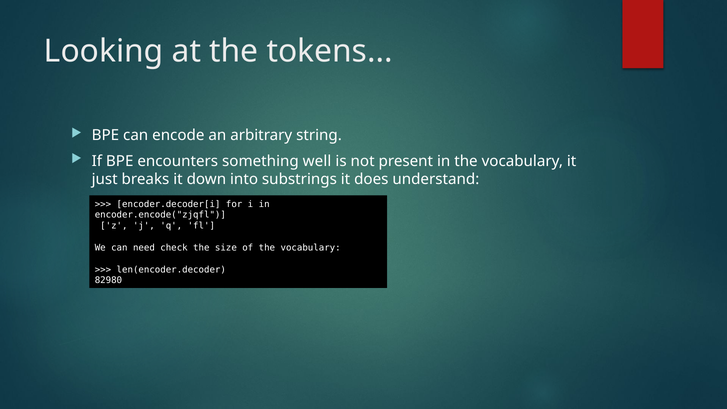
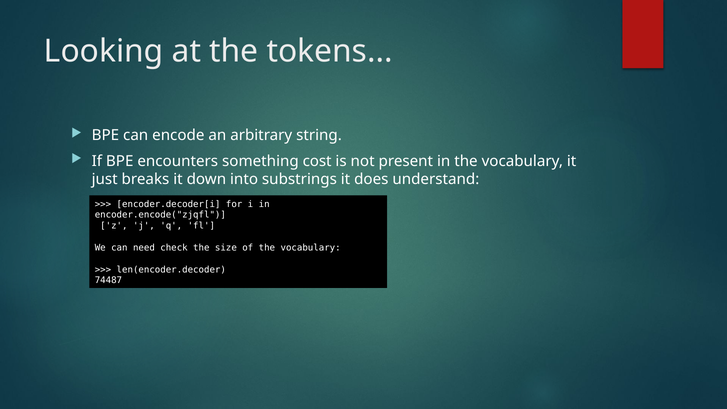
well: well -> cost (317, 161)
82980: 82980 -> 74487 (108, 280)
